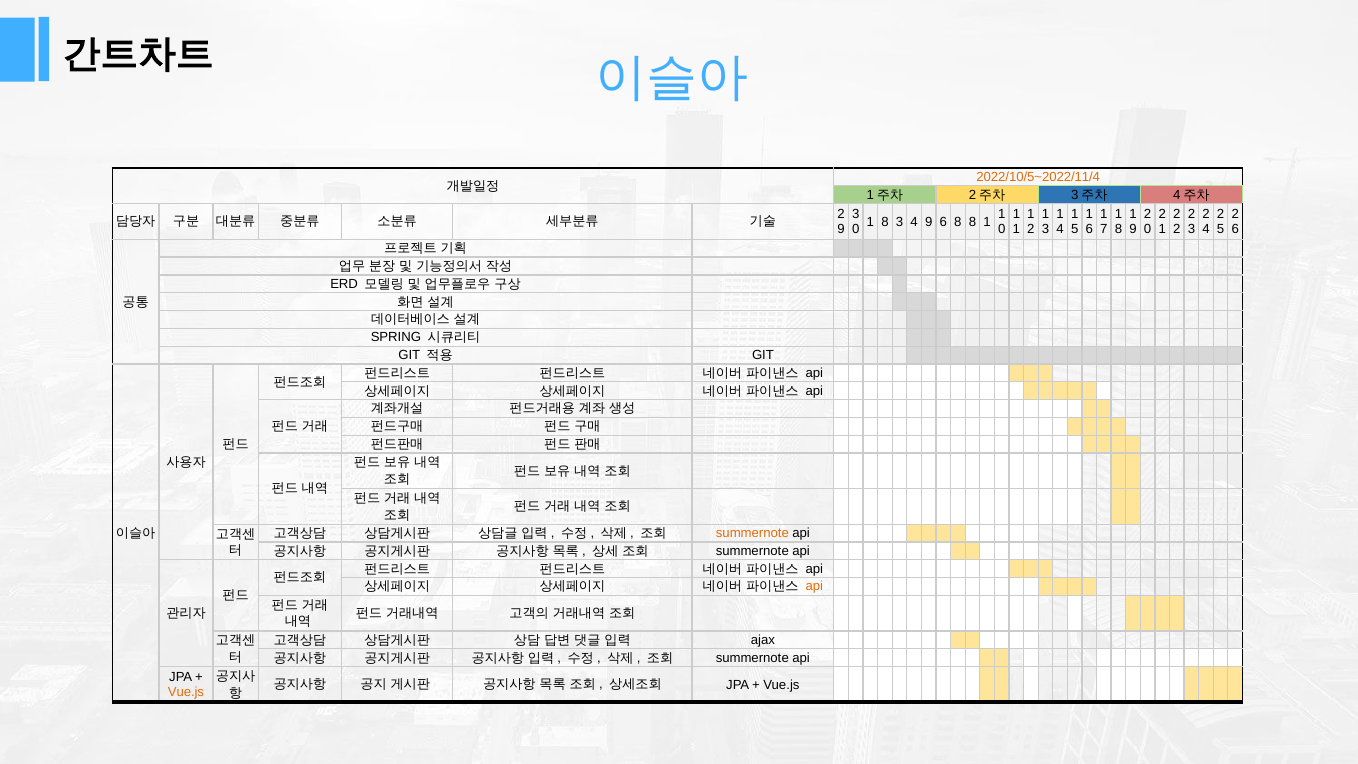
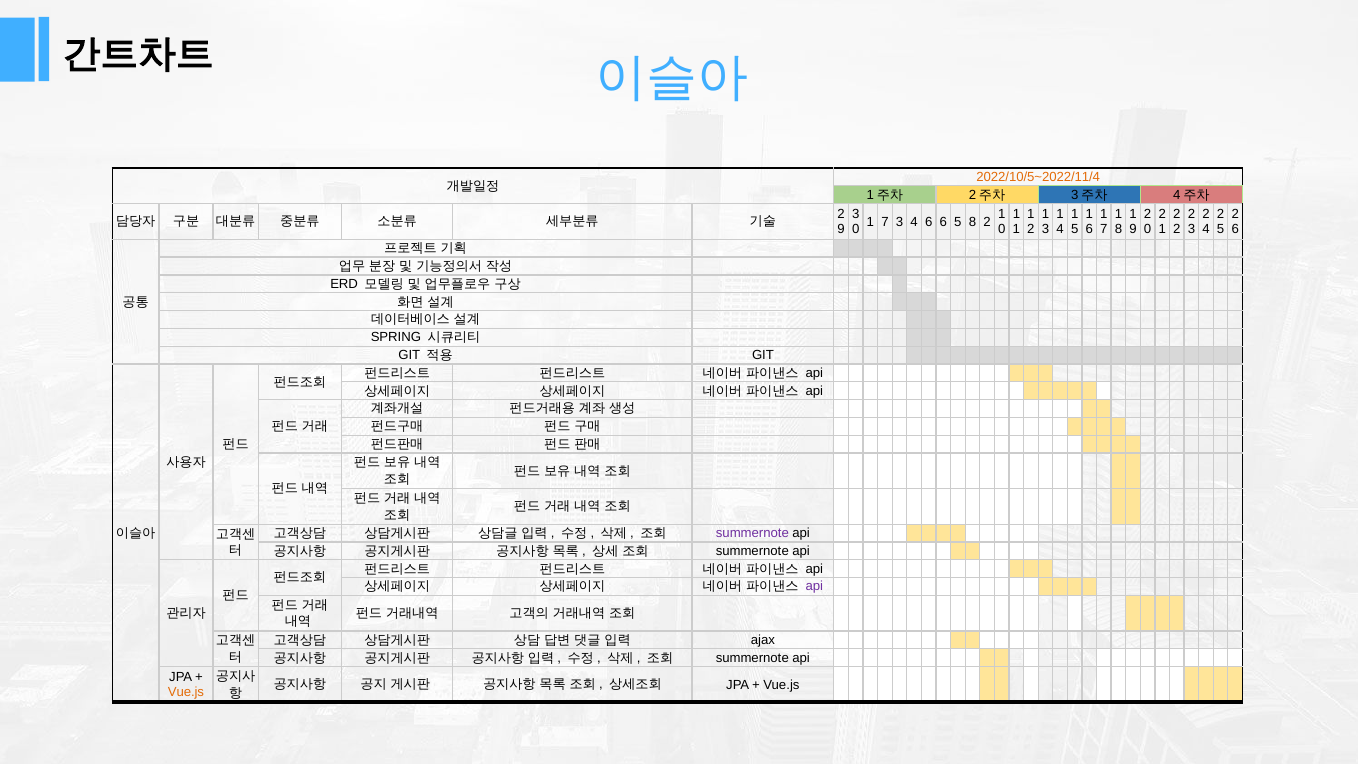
8: 8 -> 7 (885, 222)
4 9: 9 -> 6 (929, 222)
6 8: 8 -> 5 (958, 222)
1: 1 -> 2 (987, 222)
summernote colour: orange -> purple (752, 533)
api colour: orange -> purple (814, 586)
